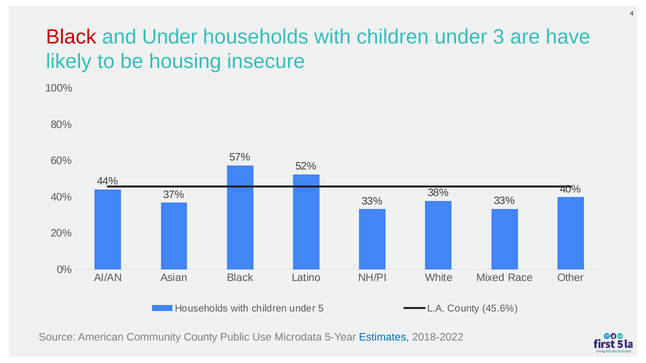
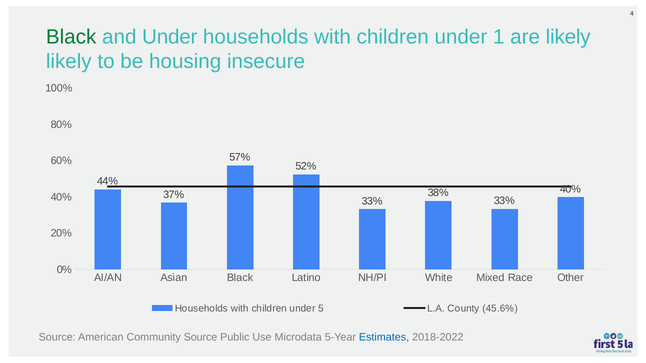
Black colour: red -> green (71, 37)
3: 3 -> 1 (499, 37)
are have: have -> likely (568, 37)
Community County: County -> Source (201, 338)
